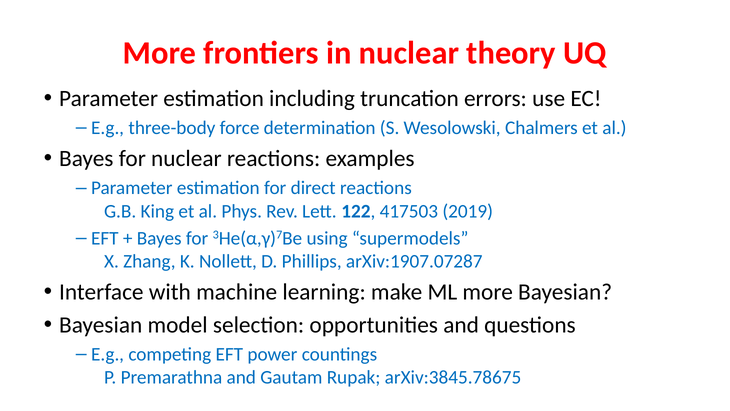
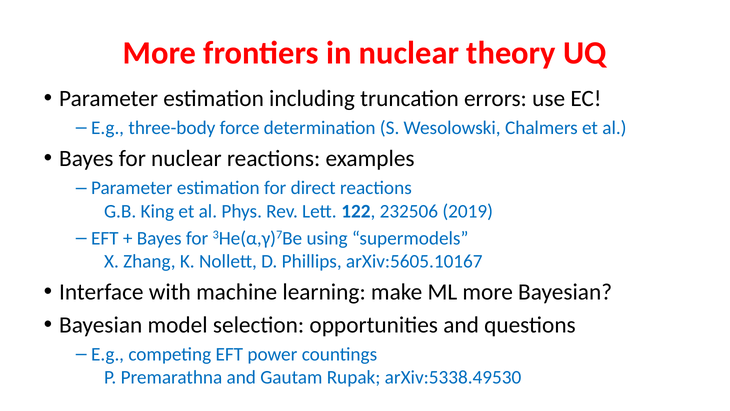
417503: 417503 -> 232506 (409, 211)
arXiv:1907.07287: arXiv:1907.07287 -> arXiv:5605.10167 (414, 261)
arXiv:3845.78675: arXiv:3845.78675 -> arXiv:5338.49530 (453, 377)
